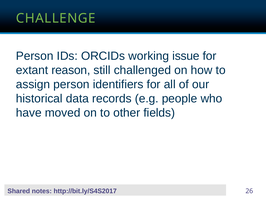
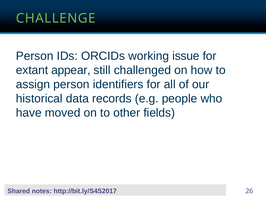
reason: reason -> appear (71, 70)
